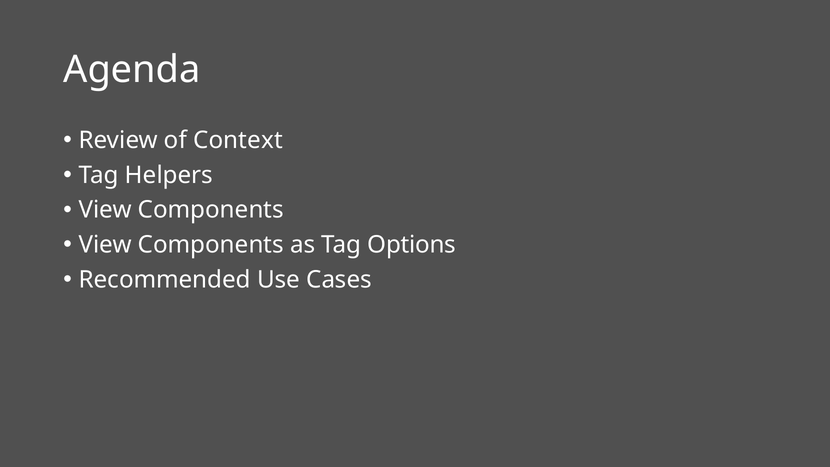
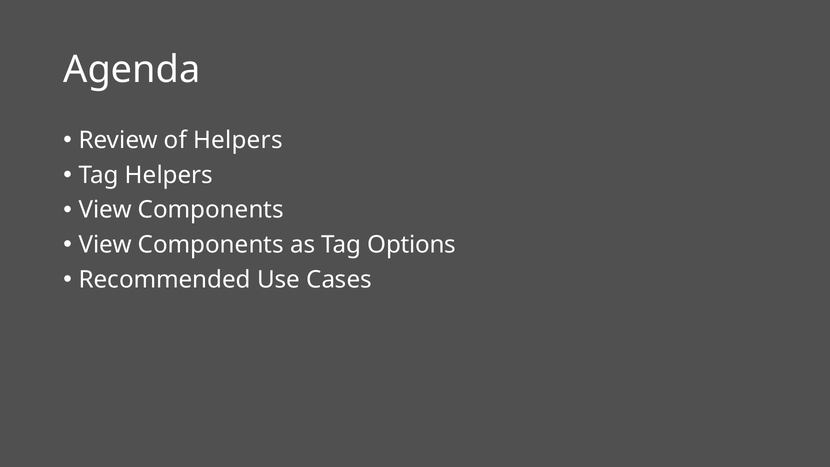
of Context: Context -> Helpers (238, 140)
